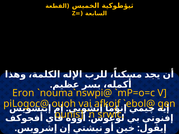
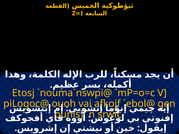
Eron: Eron -> Etosj (23, 93)
